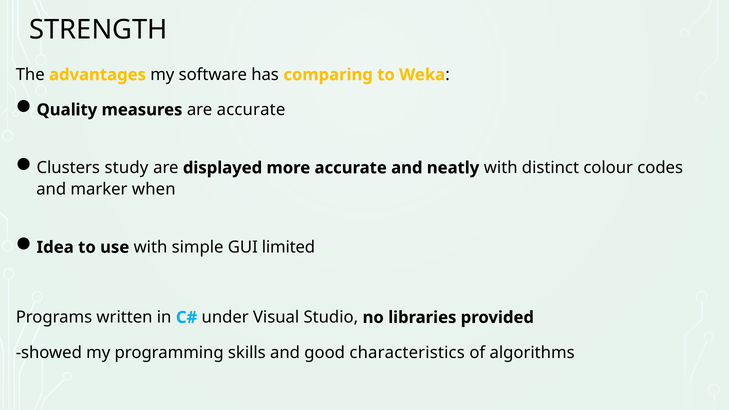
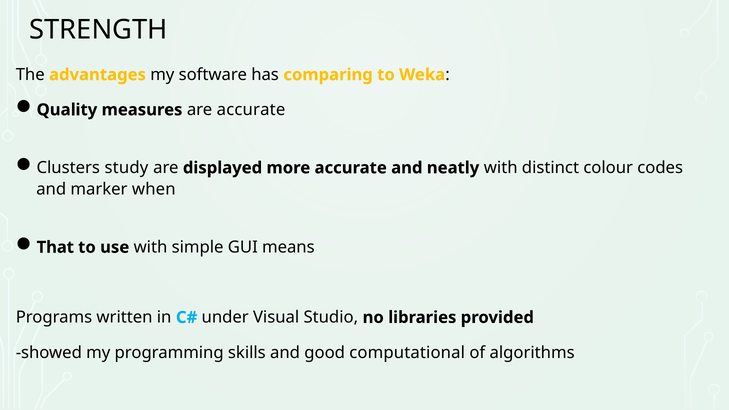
Idea: Idea -> That (55, 247)
limited: limited -> means (288, 247)
characteristics: characteristics -> computational (407, 353)
